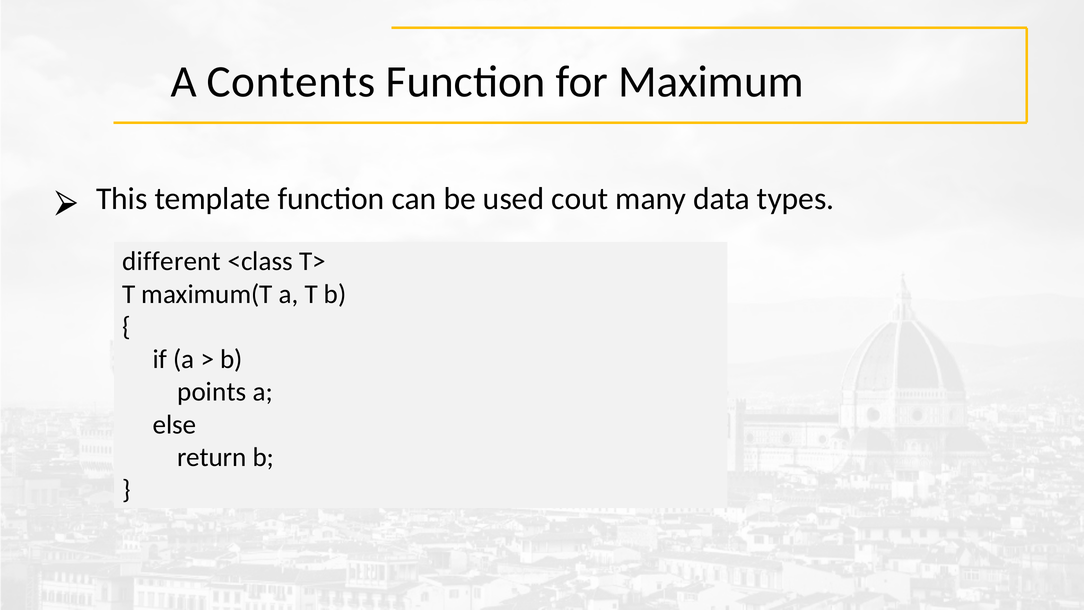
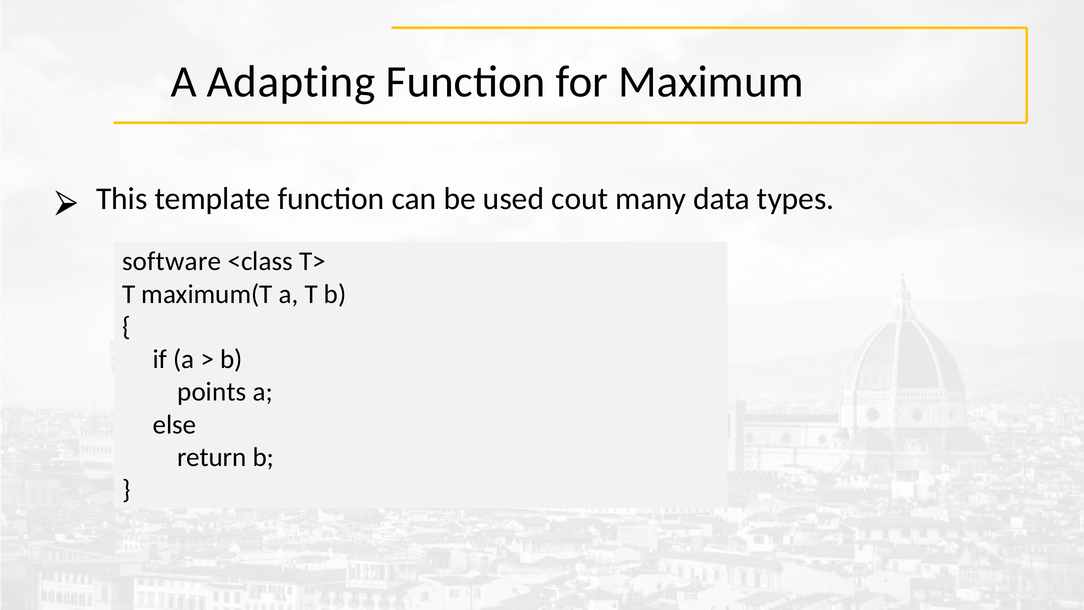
Contents: Contents -> Adapting (291, 82)
different: different -> software (172, 261)
